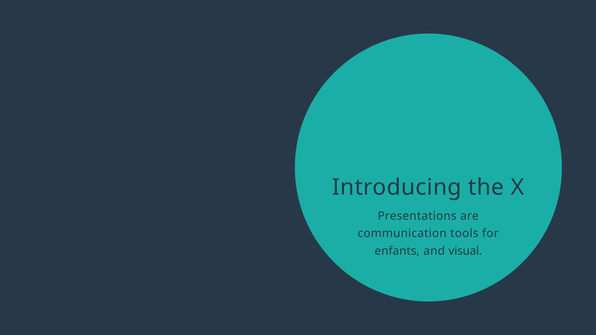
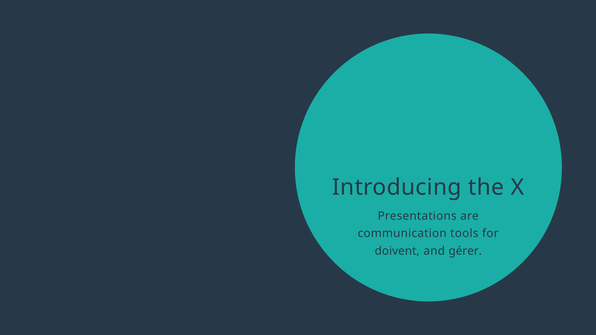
enfants: enfants -> doivent (397, 251)
visual: visual -> gérer (465, 251)
